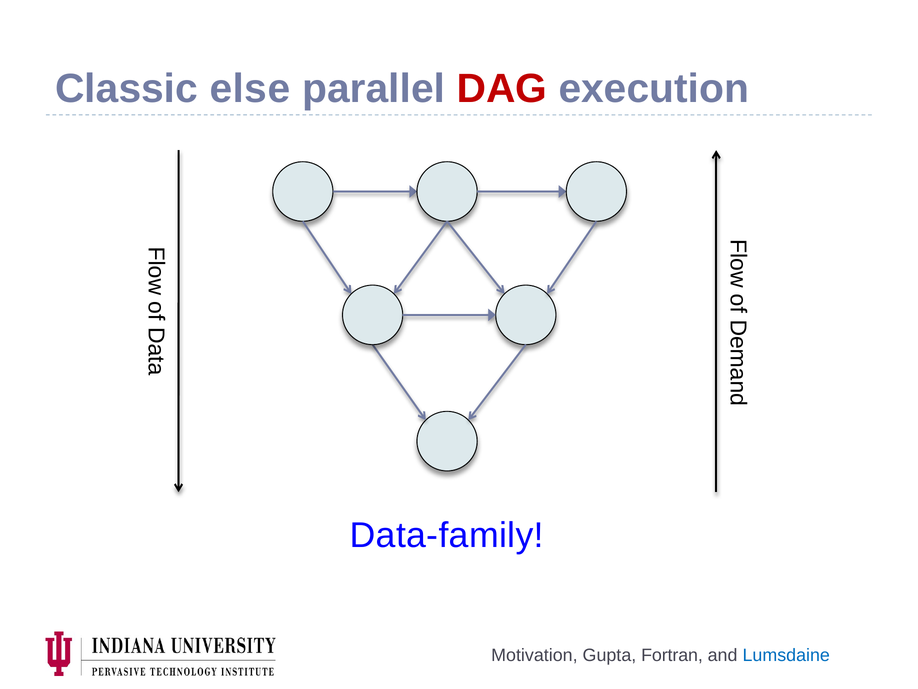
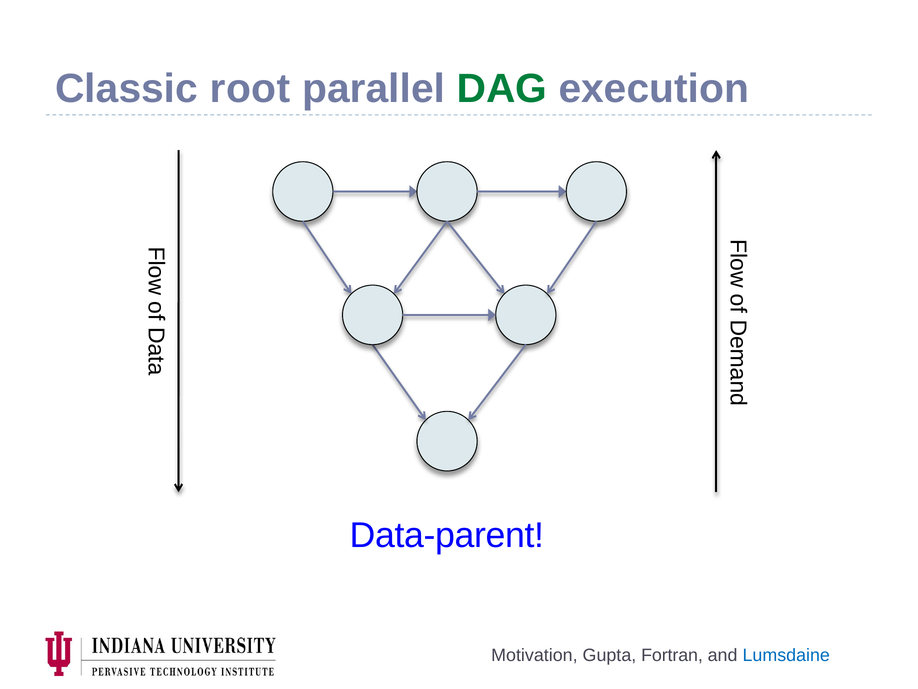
else: else -> root (250, 88)
DAG colour: red -> green (502, 88)
Data-family: Data-family -> Data-parent (447, 535)
